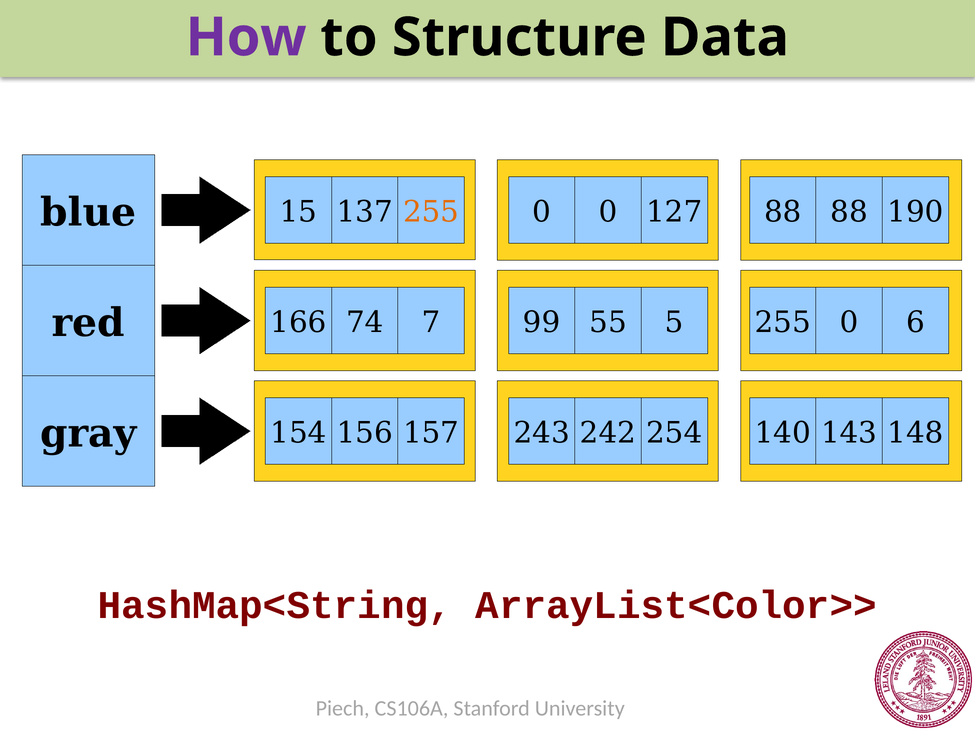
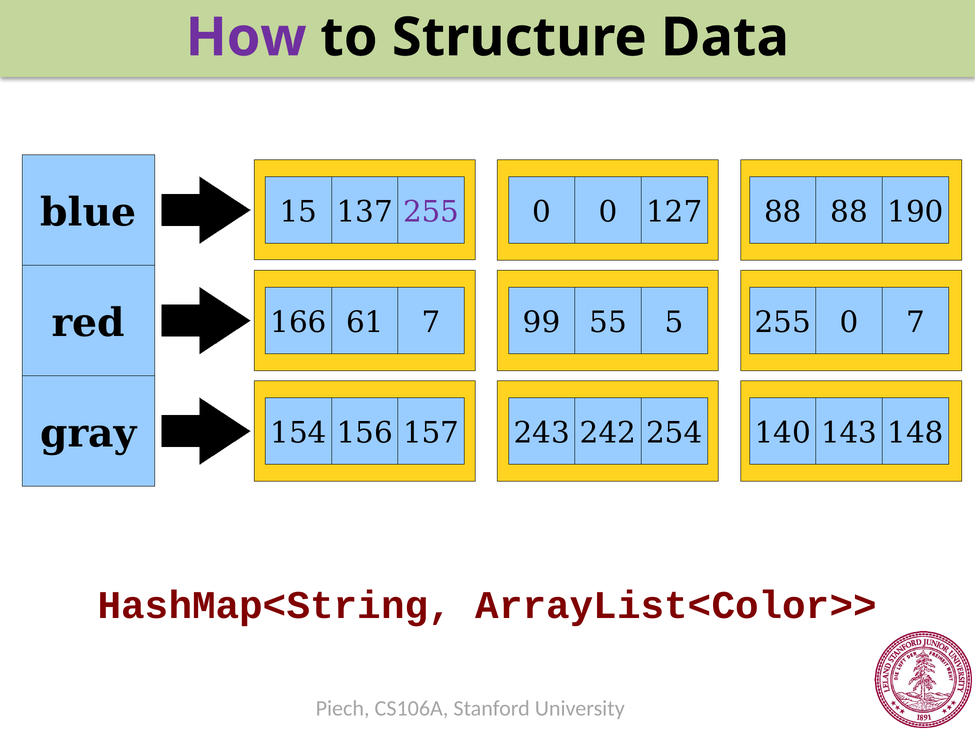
255 colour: orange -> purple (431, 212)
74: 74 -> 61 (365, 323)
0 6: 6 -> 7 (915, 323)
